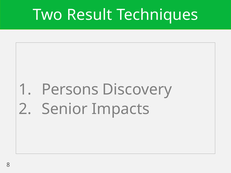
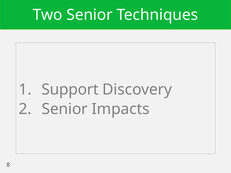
Two Result: Result -> Senior (89, 15)
Persons: Persons -> Support (70, 90)
